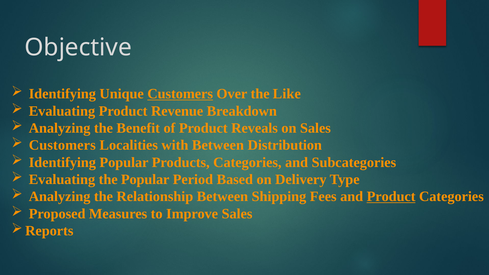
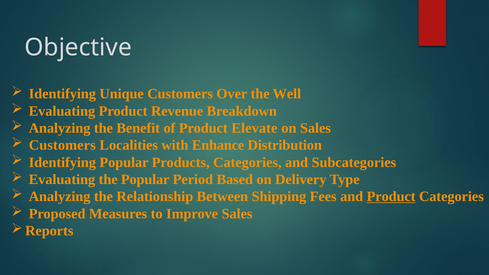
Customers underline: present -> none (180, 94)
Like: Like -> Well (287, 94)
Reveals: Reveals -> Elevate (254, 128)
with Between: Between -> Enhance (218, 145)
